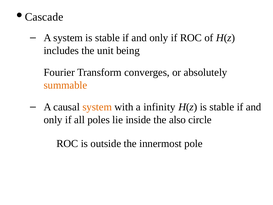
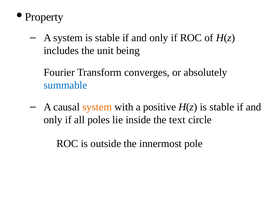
Cascade: Cascade -> Property (44, 17)
summable colour: orange -> blue (65, 85)
infinity: infinity -> positive (160, 107)
also: also -> text (177, 120)
